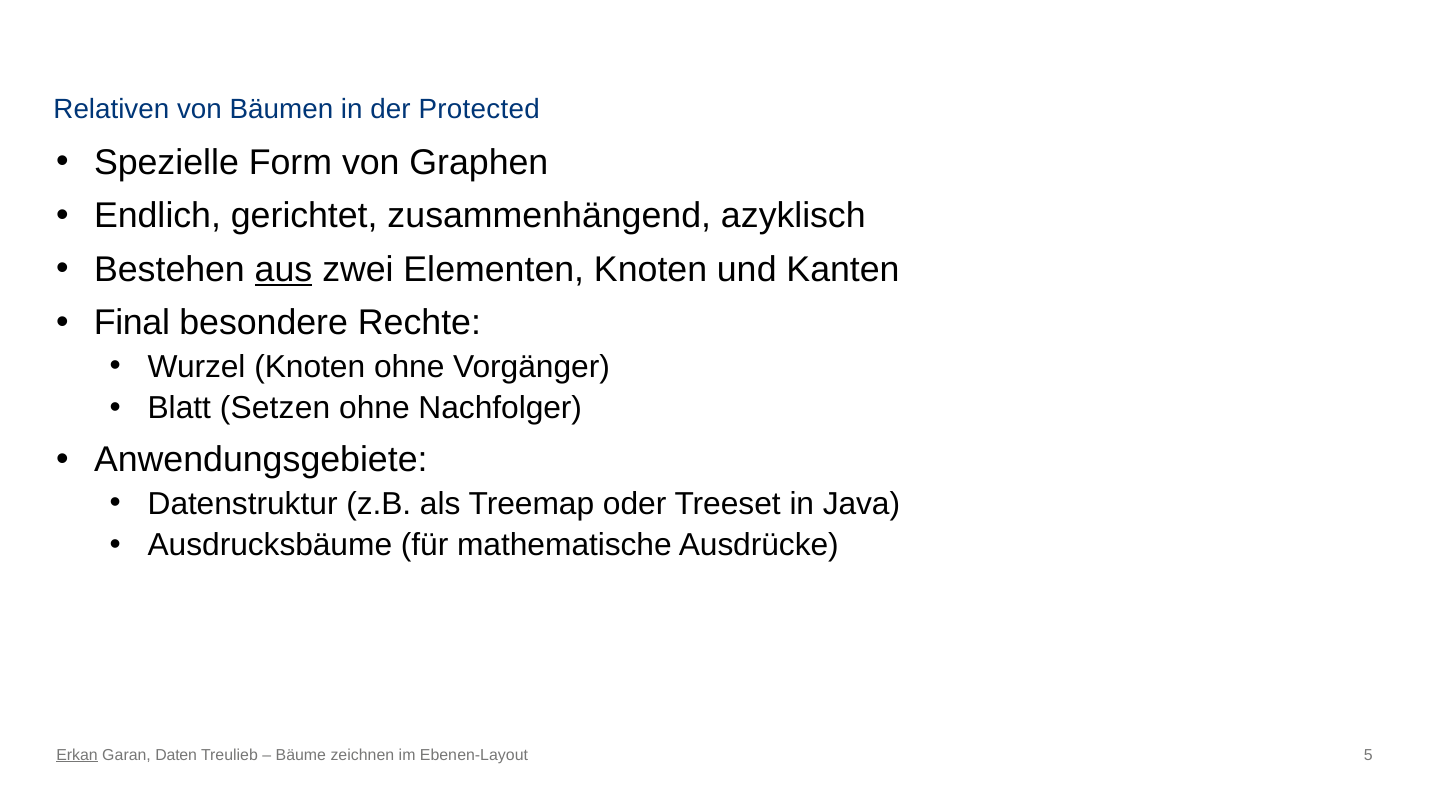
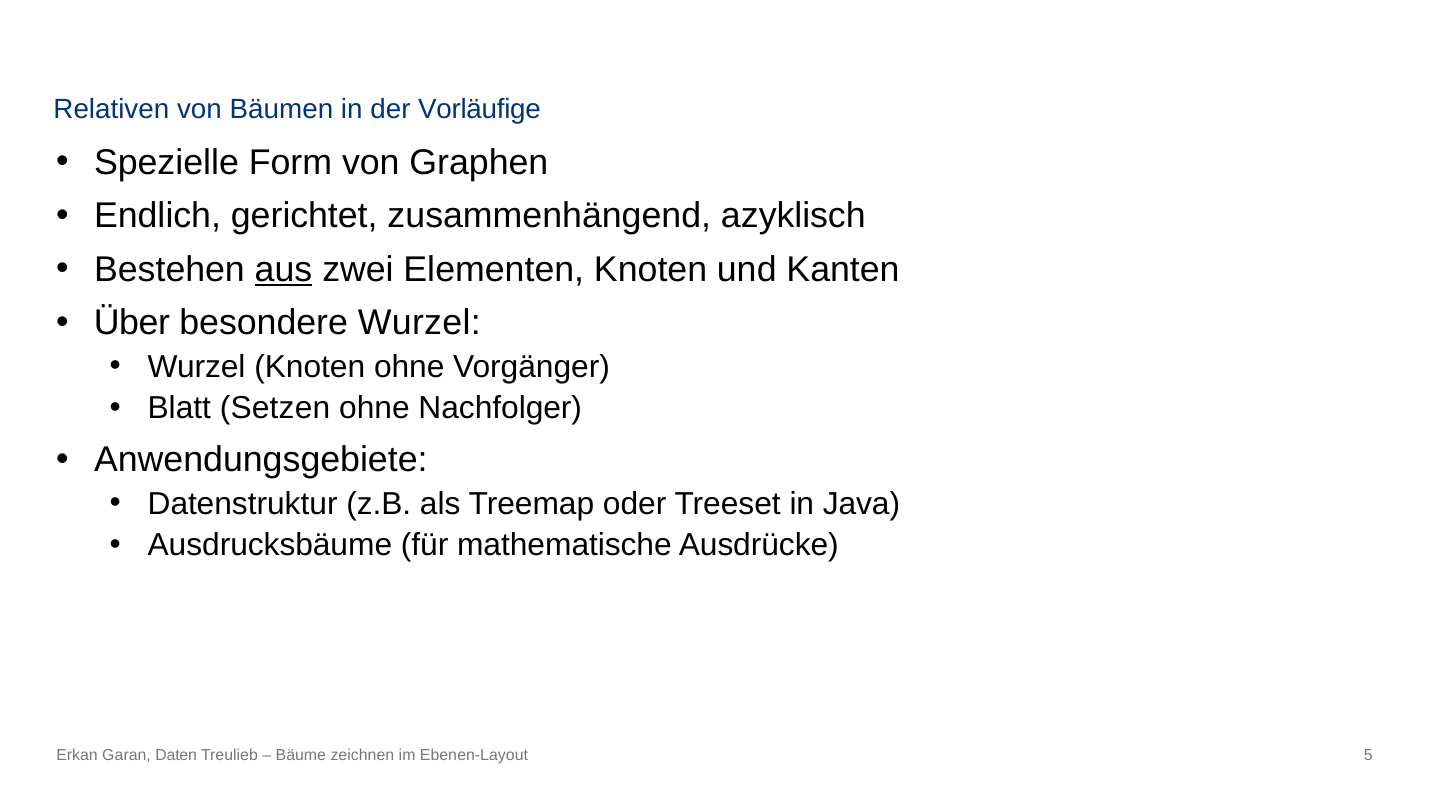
Protected: Protected -> Vorläufige (479, 110)
Final: Final -> Über (132, 323)
besondere Rechte: Rechte -> Wurzel (419, 323)
Erkan underline: present -> none (77, 755)
